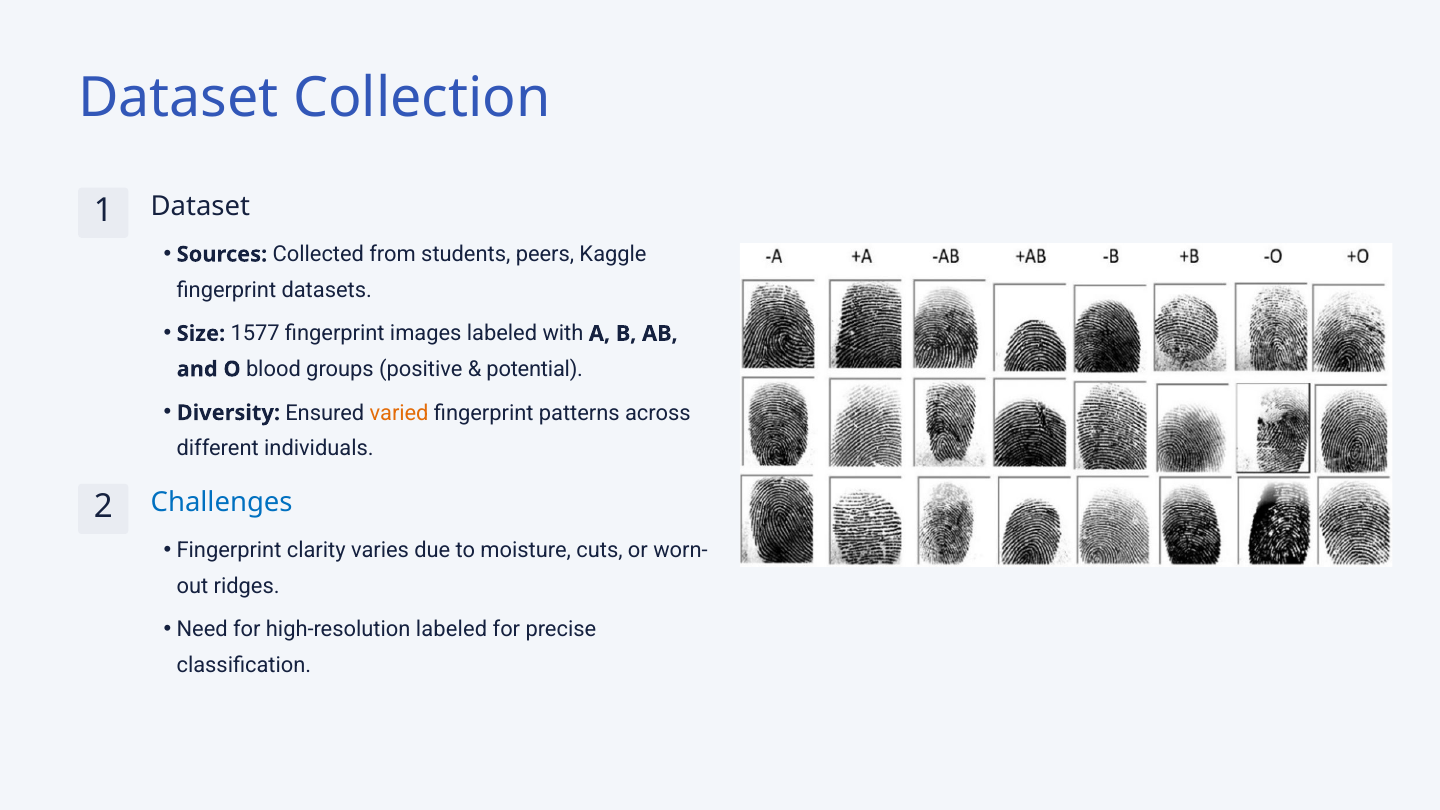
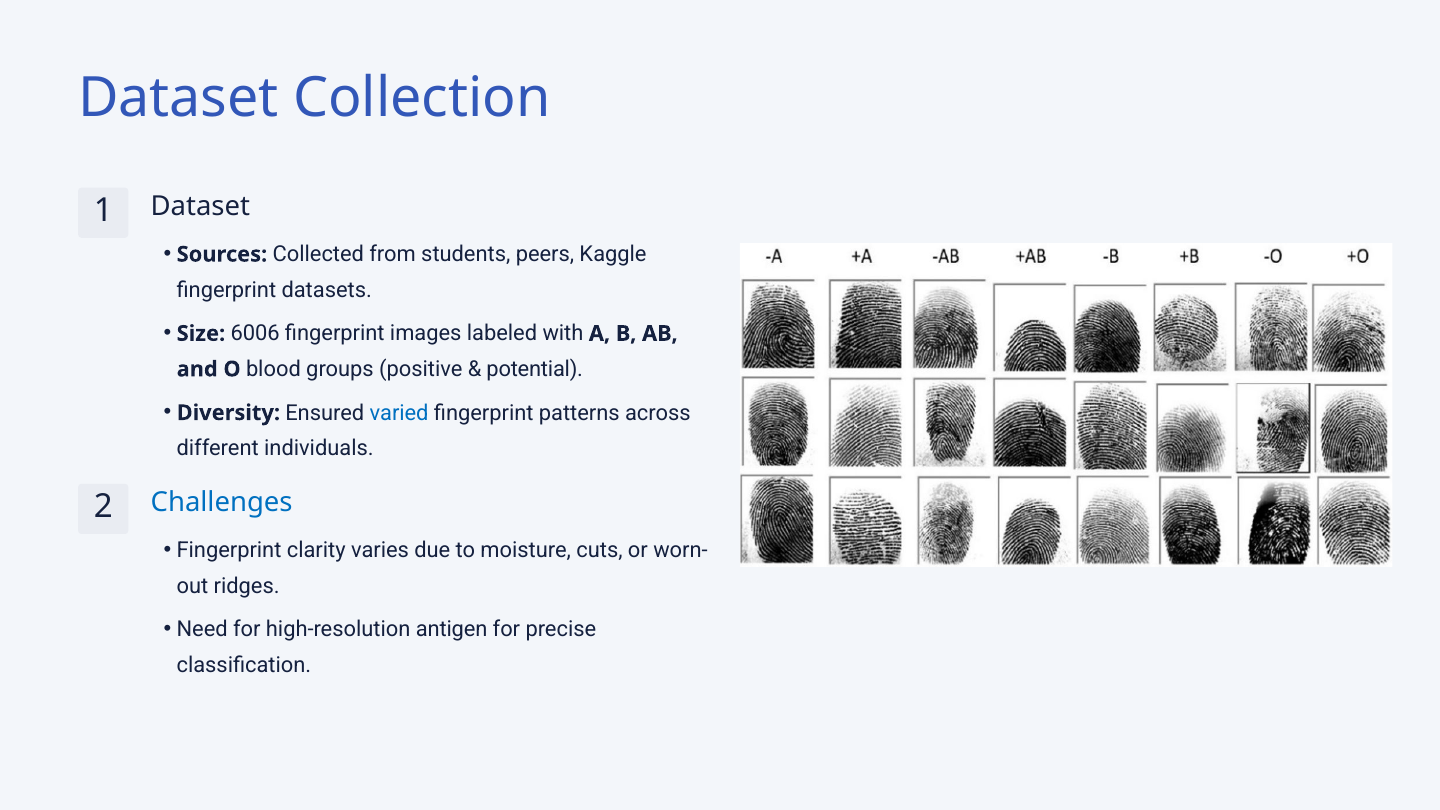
1577: 1577 -> 6006 (255, 334)
varied colour: orange -> blue (399, 413)
high-resolution labeled: labeled -> antigen (452, 630)
